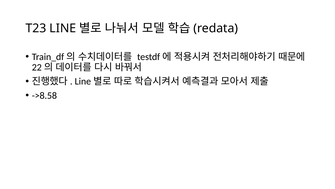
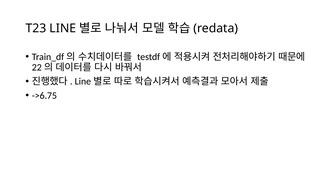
->8.58: ->8.58 -> ->6.75 (44, 95)
